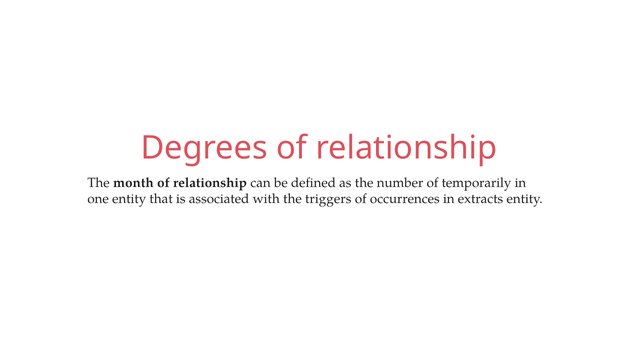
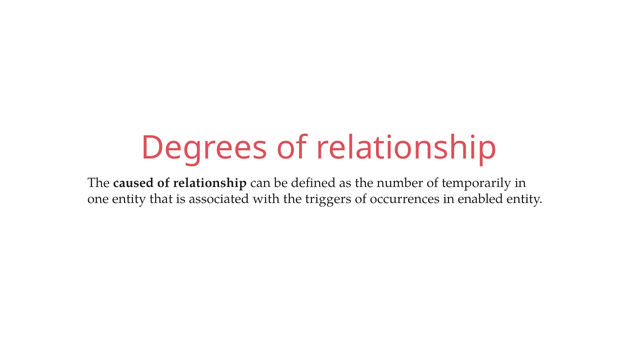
month: month -> caused (134, 183)
extracts: extracts -> enabled (481, 199)
